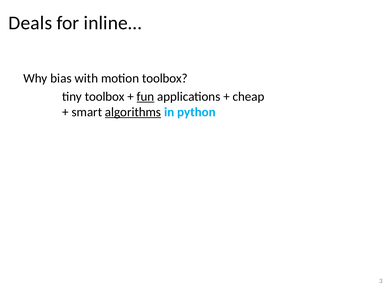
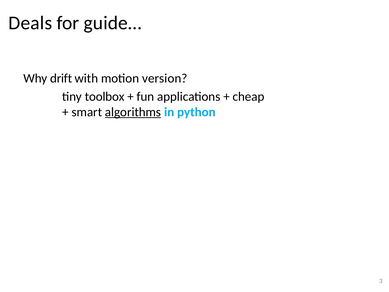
inline…: inline… -> guide… (113, 23)
bias: bias -> drift (61, 78)
motion toolbox: toolbox -> version (165, 78)
fun underline: present -> none (145, 96)
